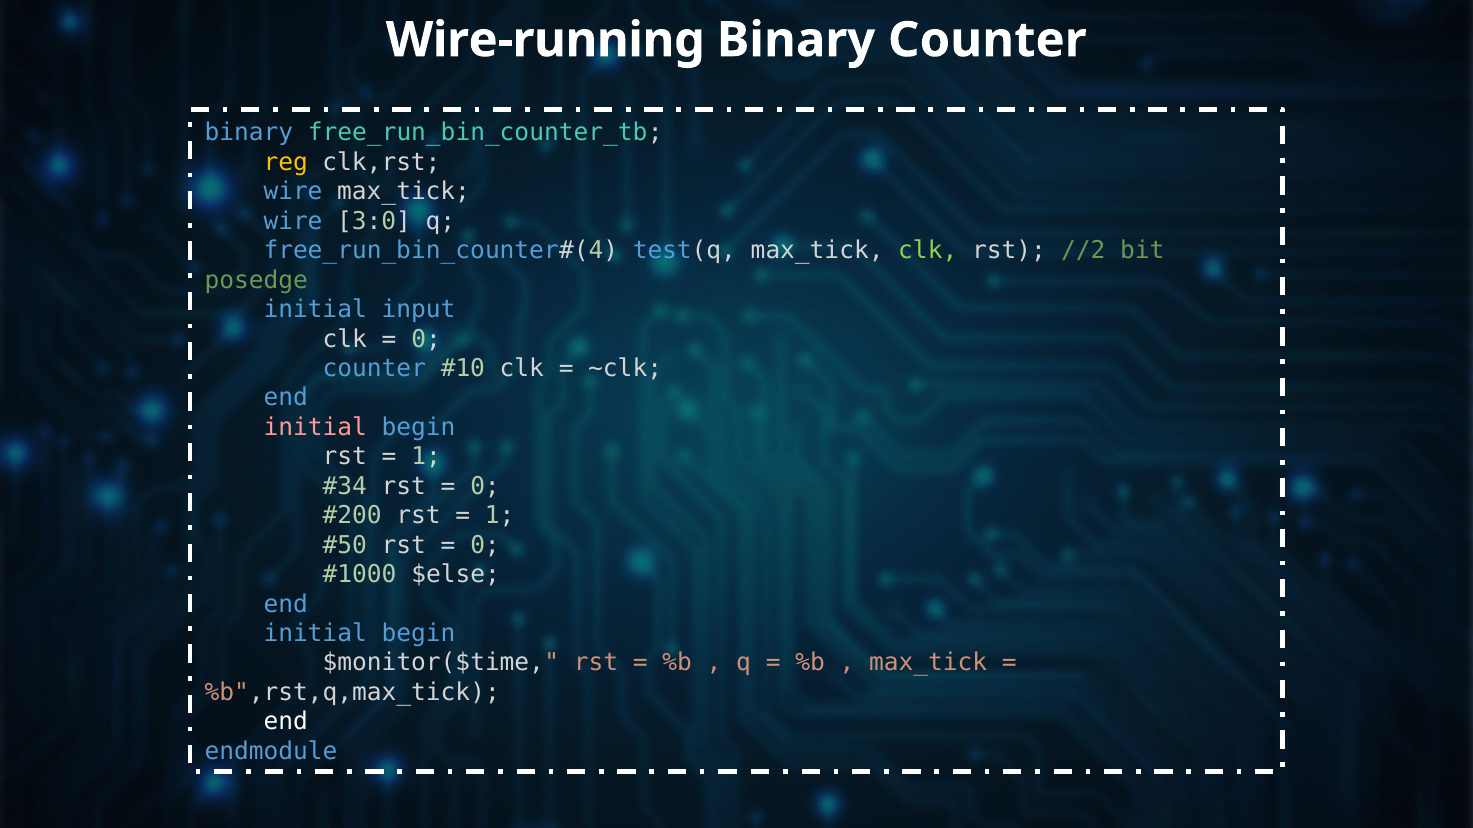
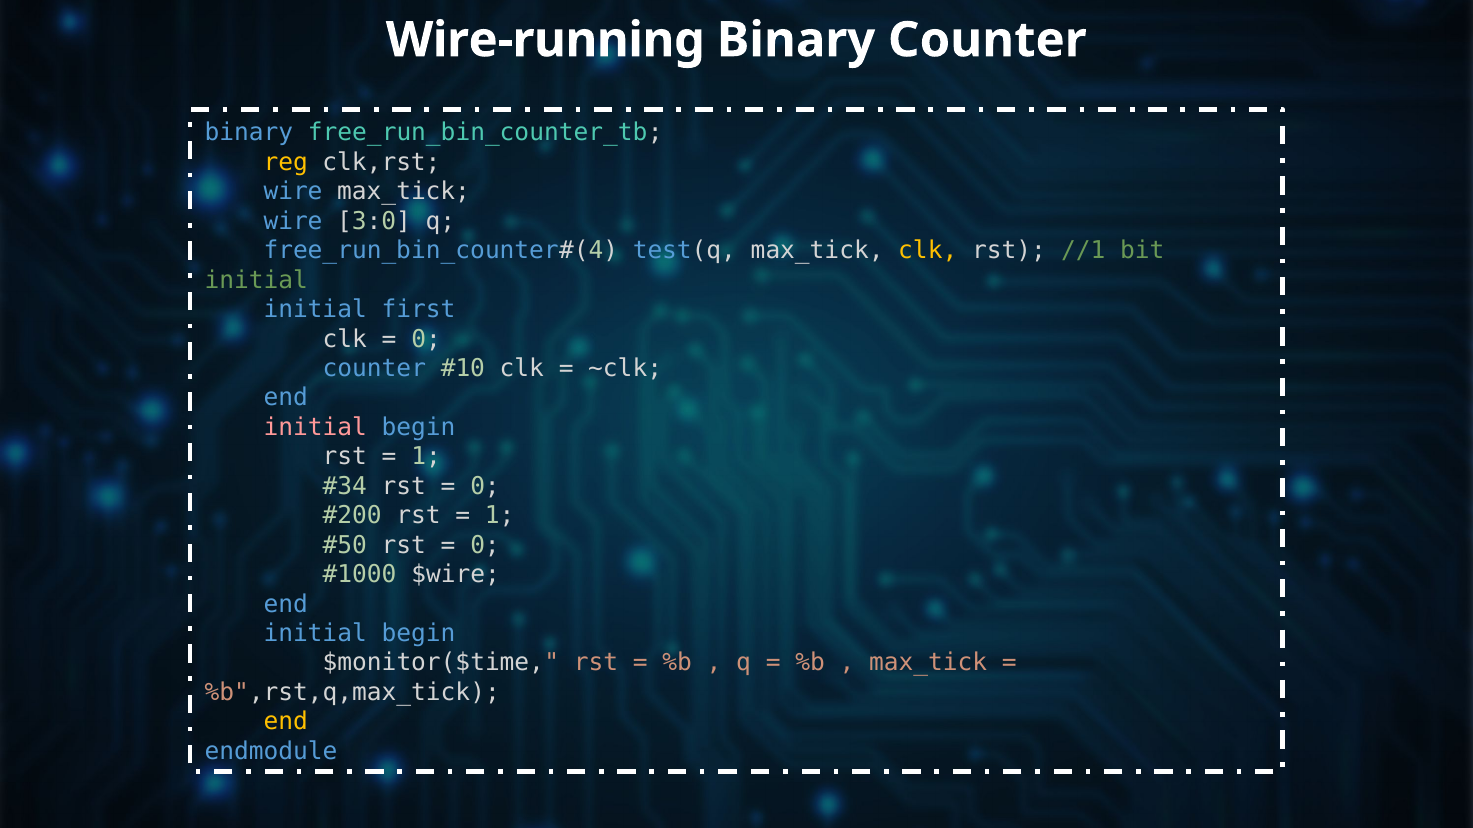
clk colour: light green -> yellow (928, 251)
//2: //2 -> //1 (1083, 251)
posedge: posedge -> initial (256, 280)
input: input -> first (418, 310)
$else: $else -> $wire (456, 575)
end colour: white -> yellow (286, 722)
